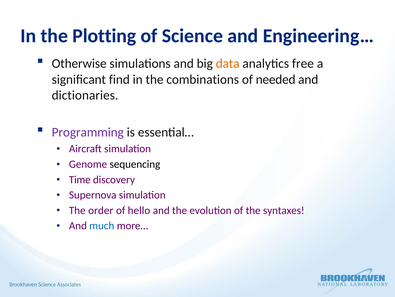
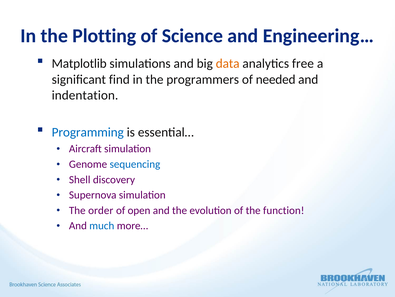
Otherwise: Otherwise -> Matplotlib (79, 63)
combinations: combinations -> programmers (203, 79)
dictionaries: dictionaries -> indentation (85, 95)
Programming colour: purple -> blue (88, 132)
sequencing colour: black -> blue (135, 164)
Time: Time -> Shell (80, 179)
hello: hello -> open (139, 210)
syntaxes: syntaxes -> function (284, 210)
